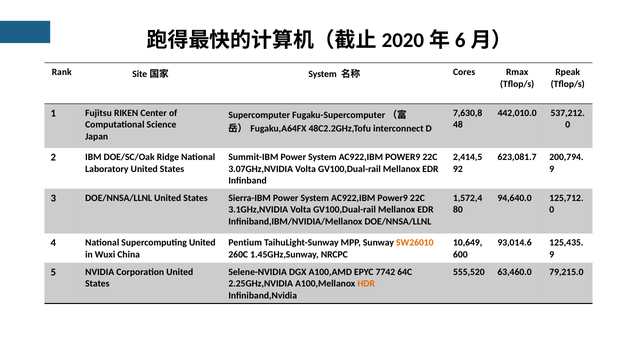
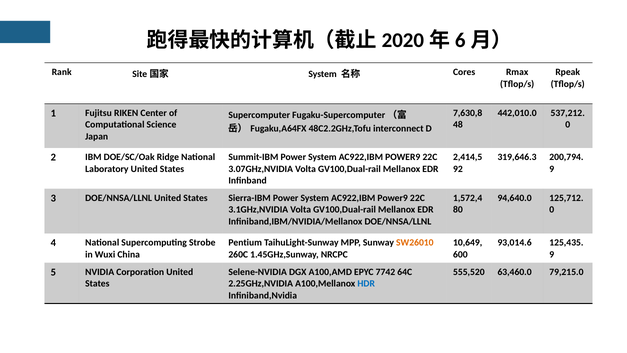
623,081.7: 623,081.7 -> 319,646.3 (517, 157)
Supercomputing United: United -> Strobe (202, 242)
HDR colour: orange -> blue (366, 284)
